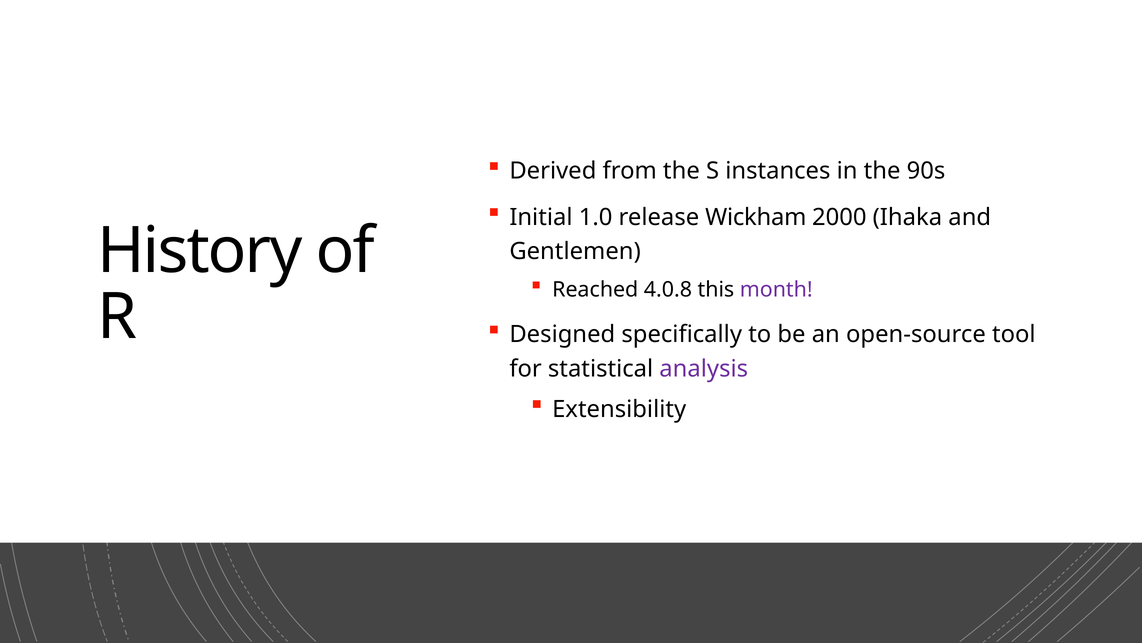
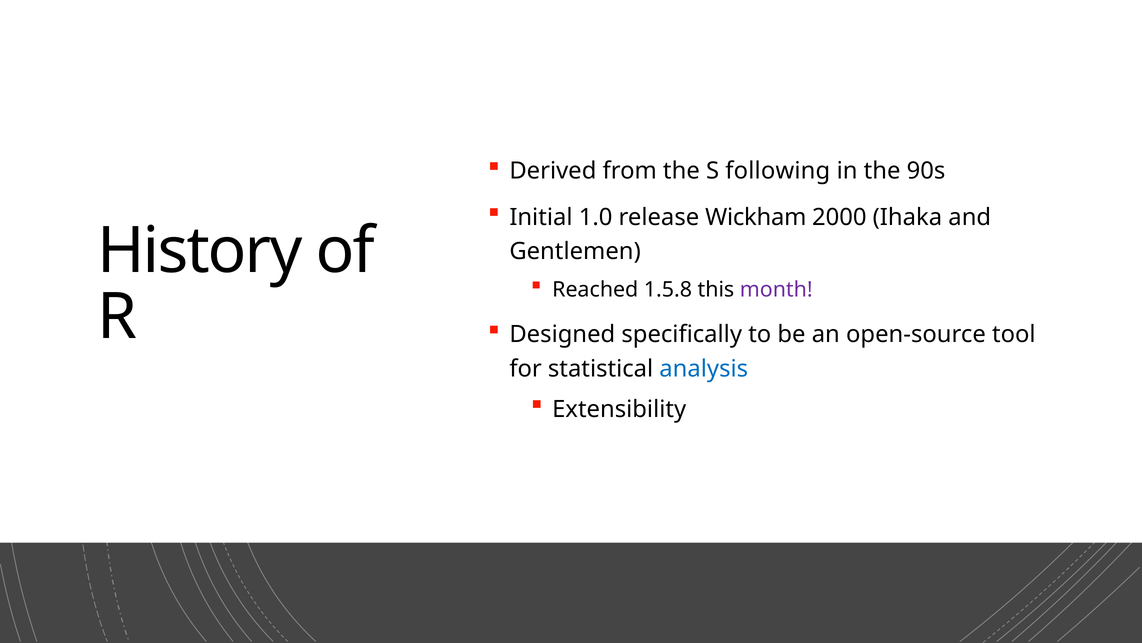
instances: instances -> following (778, 171)
4.0.8: 4.0.8 -> 1.5.8 (668, 289)
analysis colour: purple -> blue (704, 369)
